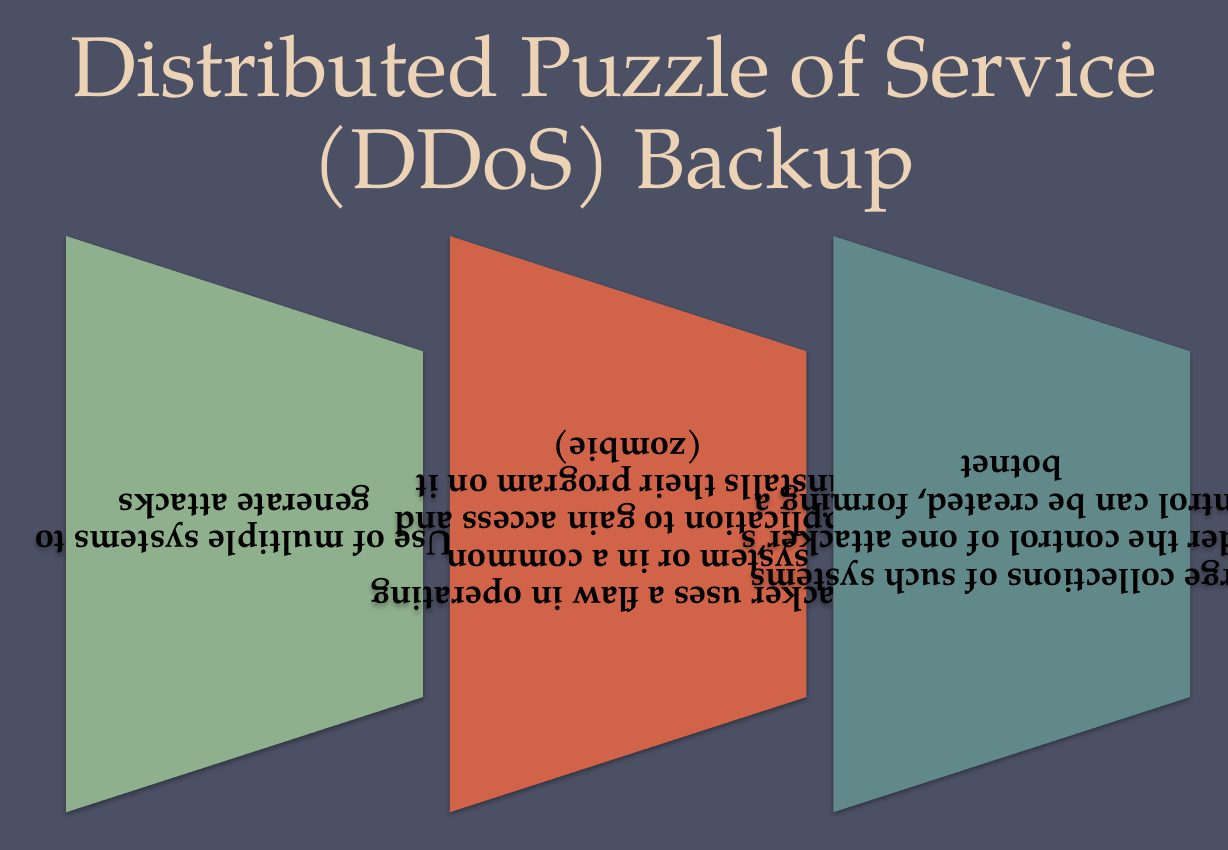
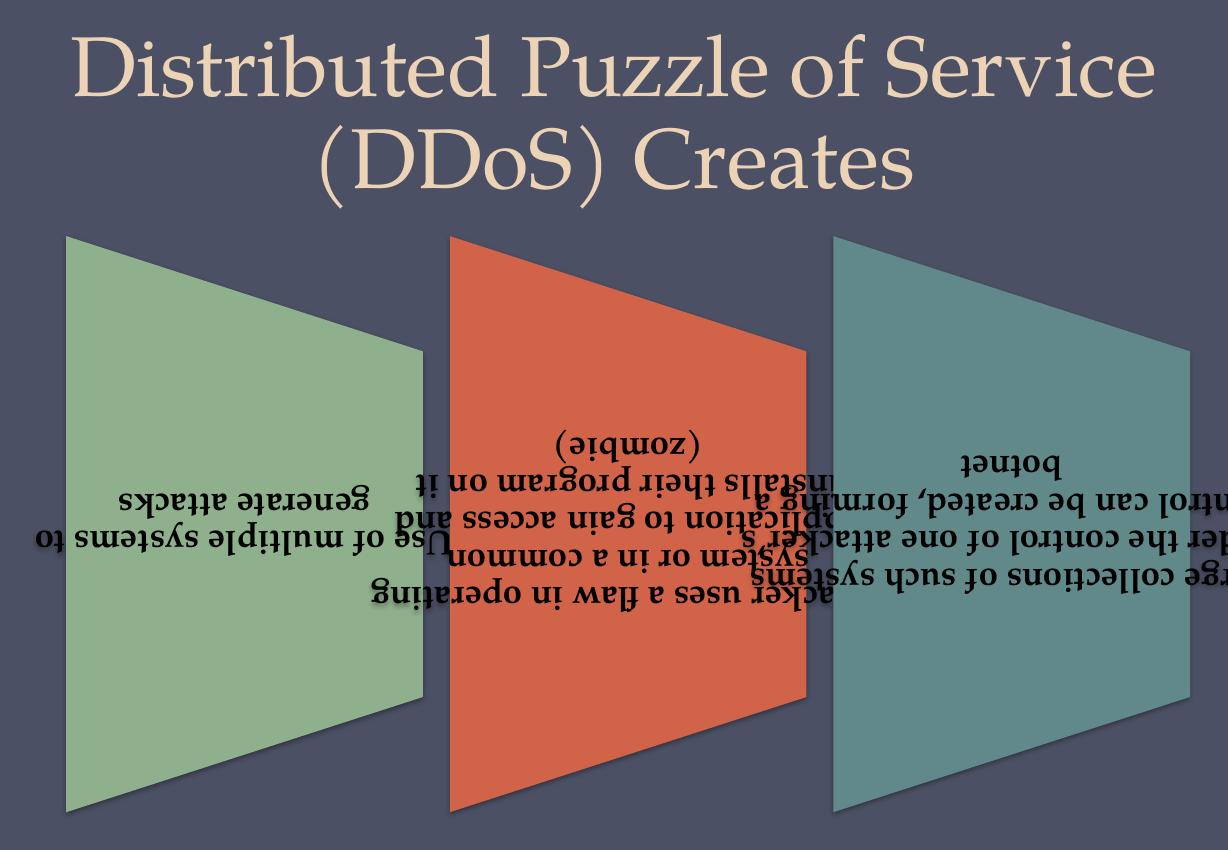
Backup: Backup -> Creates (774, 160)
